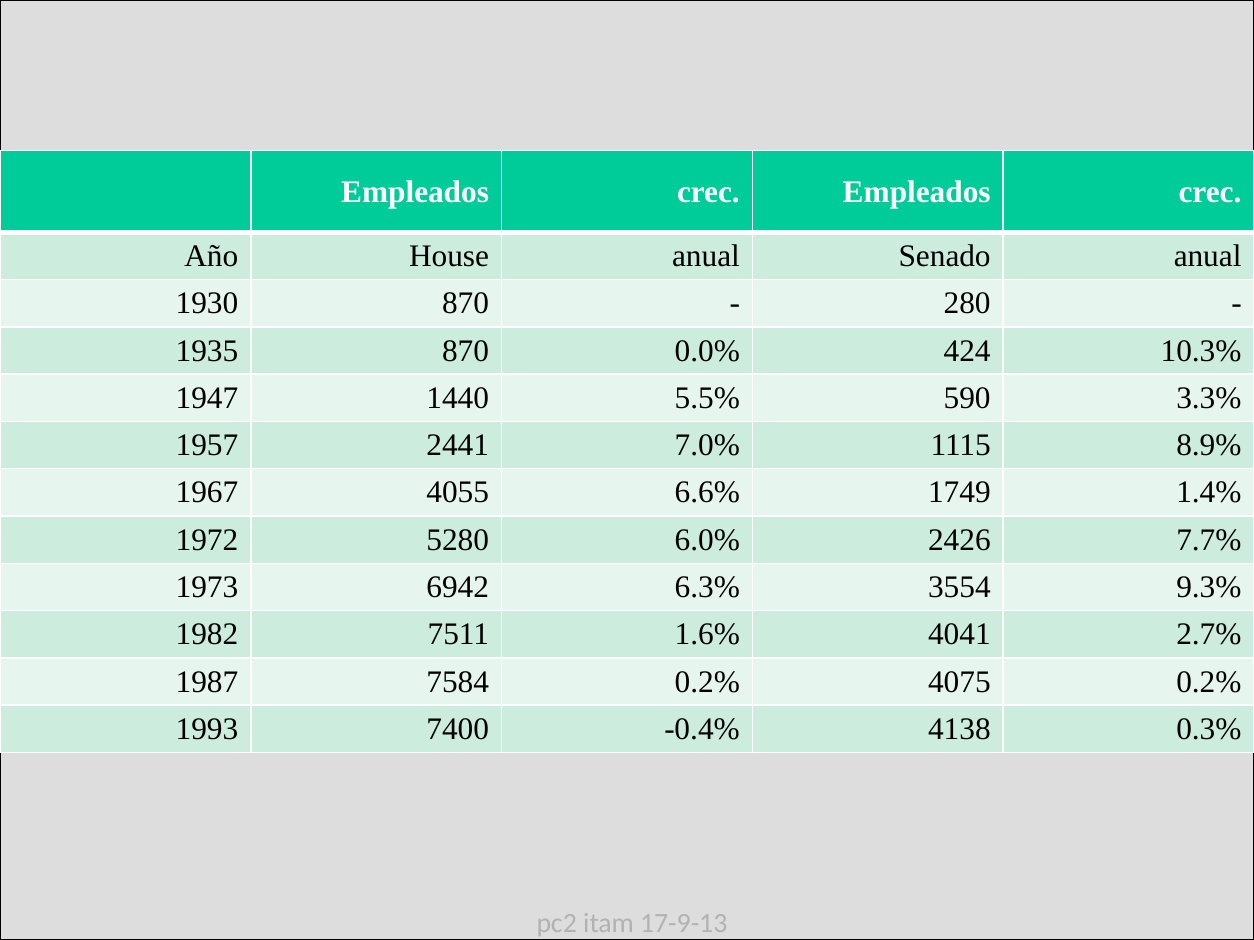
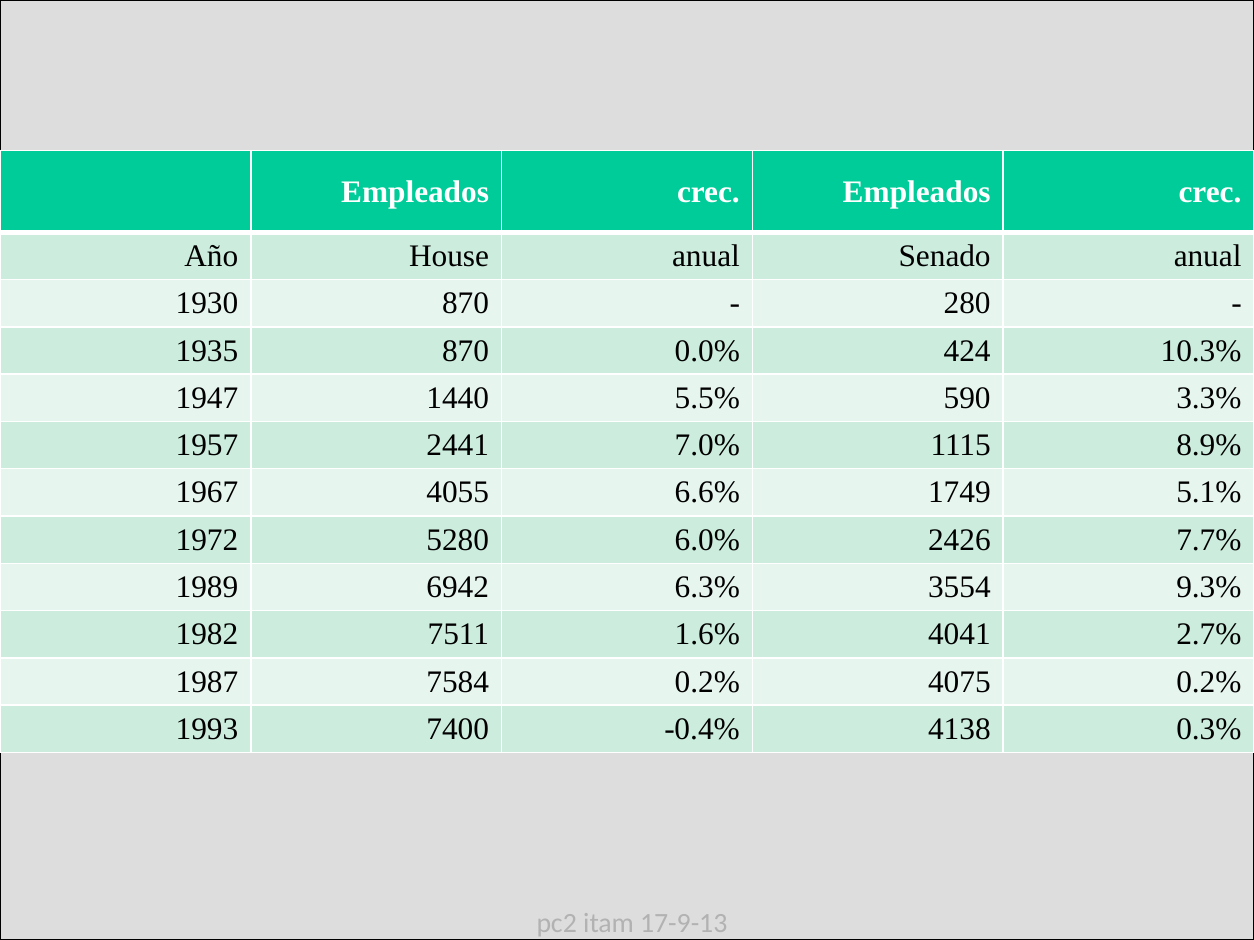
1.4%: 1.4% -> 5.1% (1209, 493)
1973: 1973 -> 1989 (207, 587)
